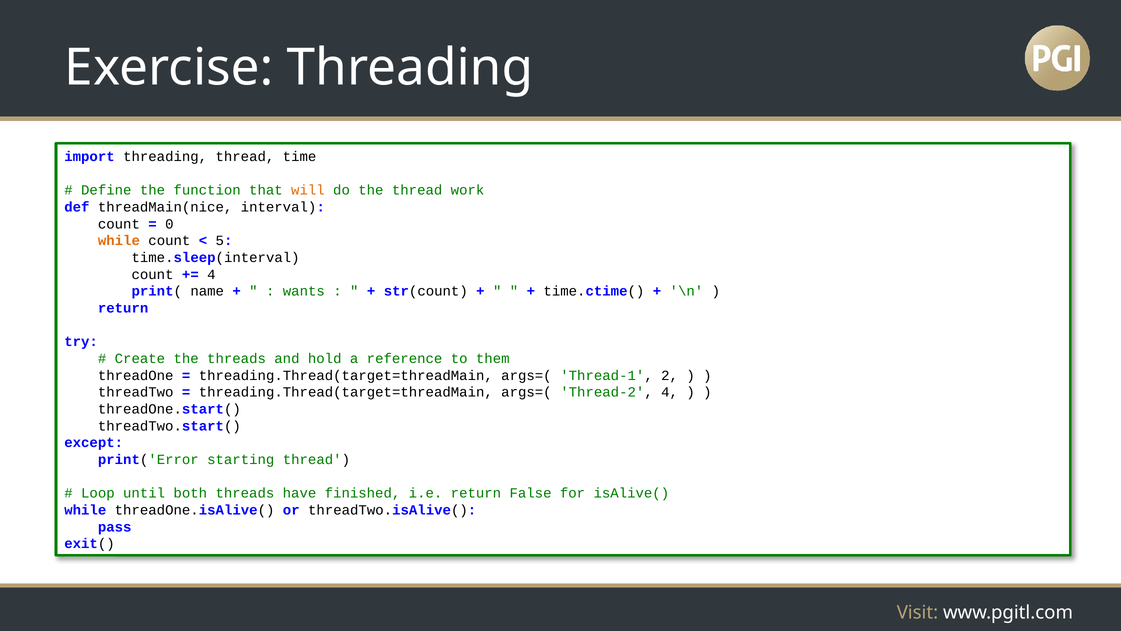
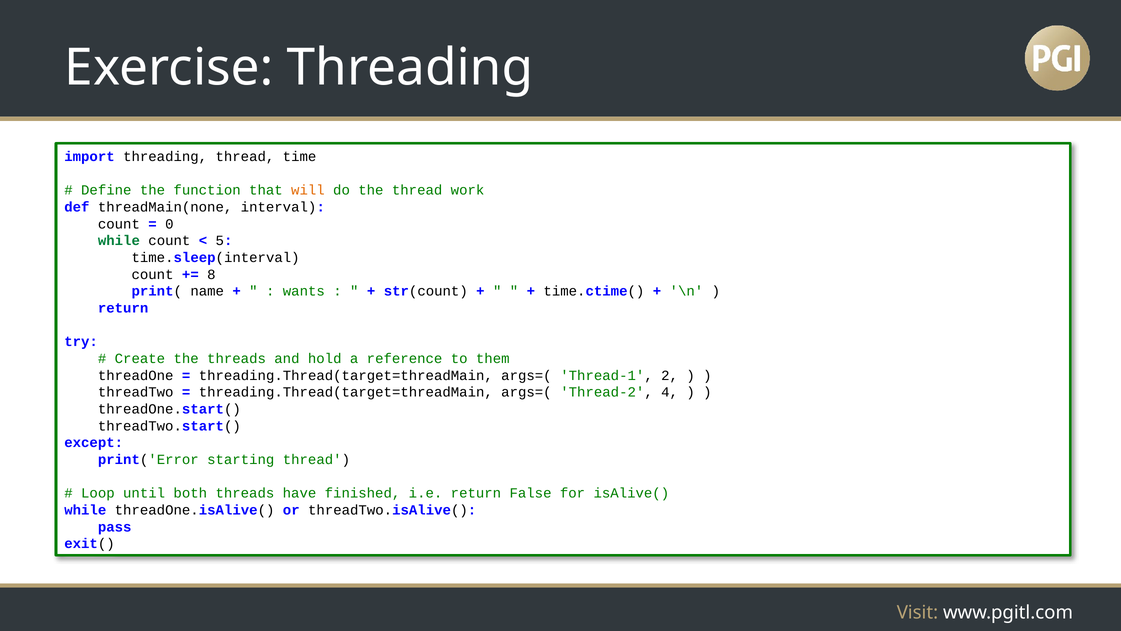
threadMain(nice: threadMain(nice -> threadMain(none (165, 207)
while colour: orange -> green (119, 241)
4: 4 -> 8 (211, 274)
